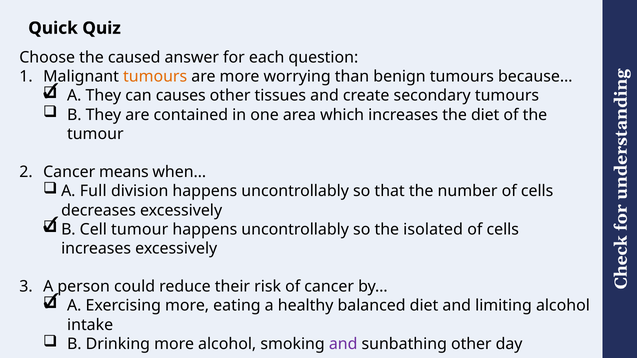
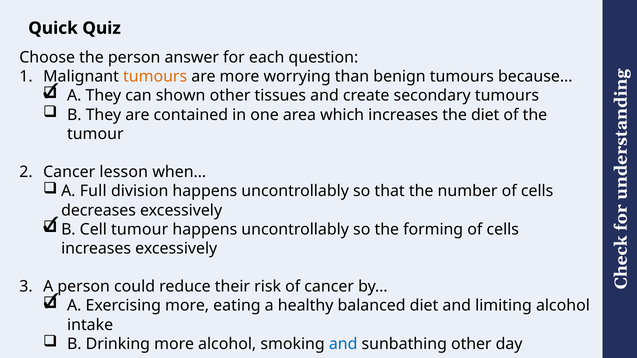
the caused: caused -> person (134, 58)
causes: causes -> shown (181, 96)
means: means -> lesson (124, 172)
isolated: isolated -> forming (433, 230)
and colour: purple -> blue (343, 344)
